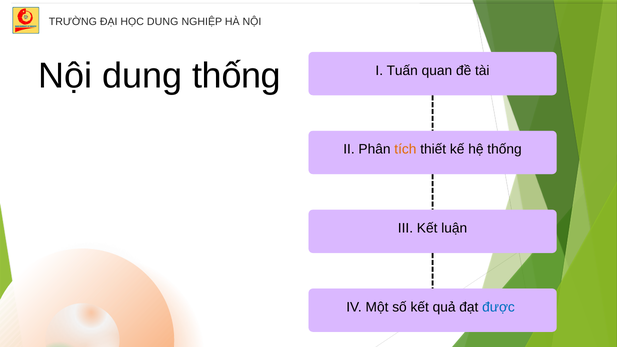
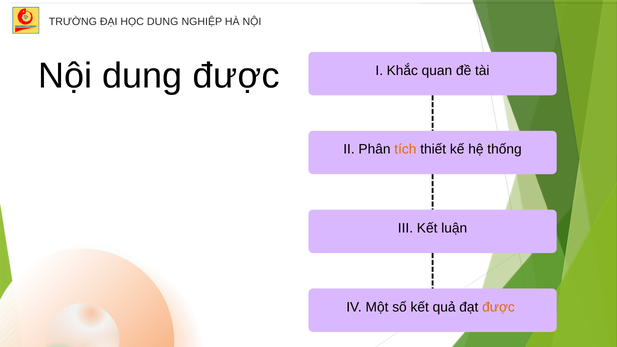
dung thống: thống -> được (236, 76)
Tuấn: Tuấn -> Khắc (402, 71)
được colour: blue -> orange (499, 307)
